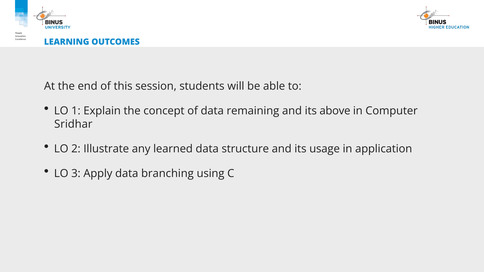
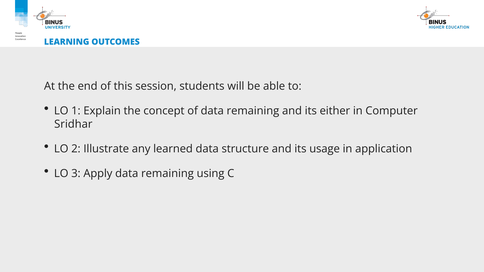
above: above -> either (335, 111)
Apply data branching: branching -> remaining (167, 174)
